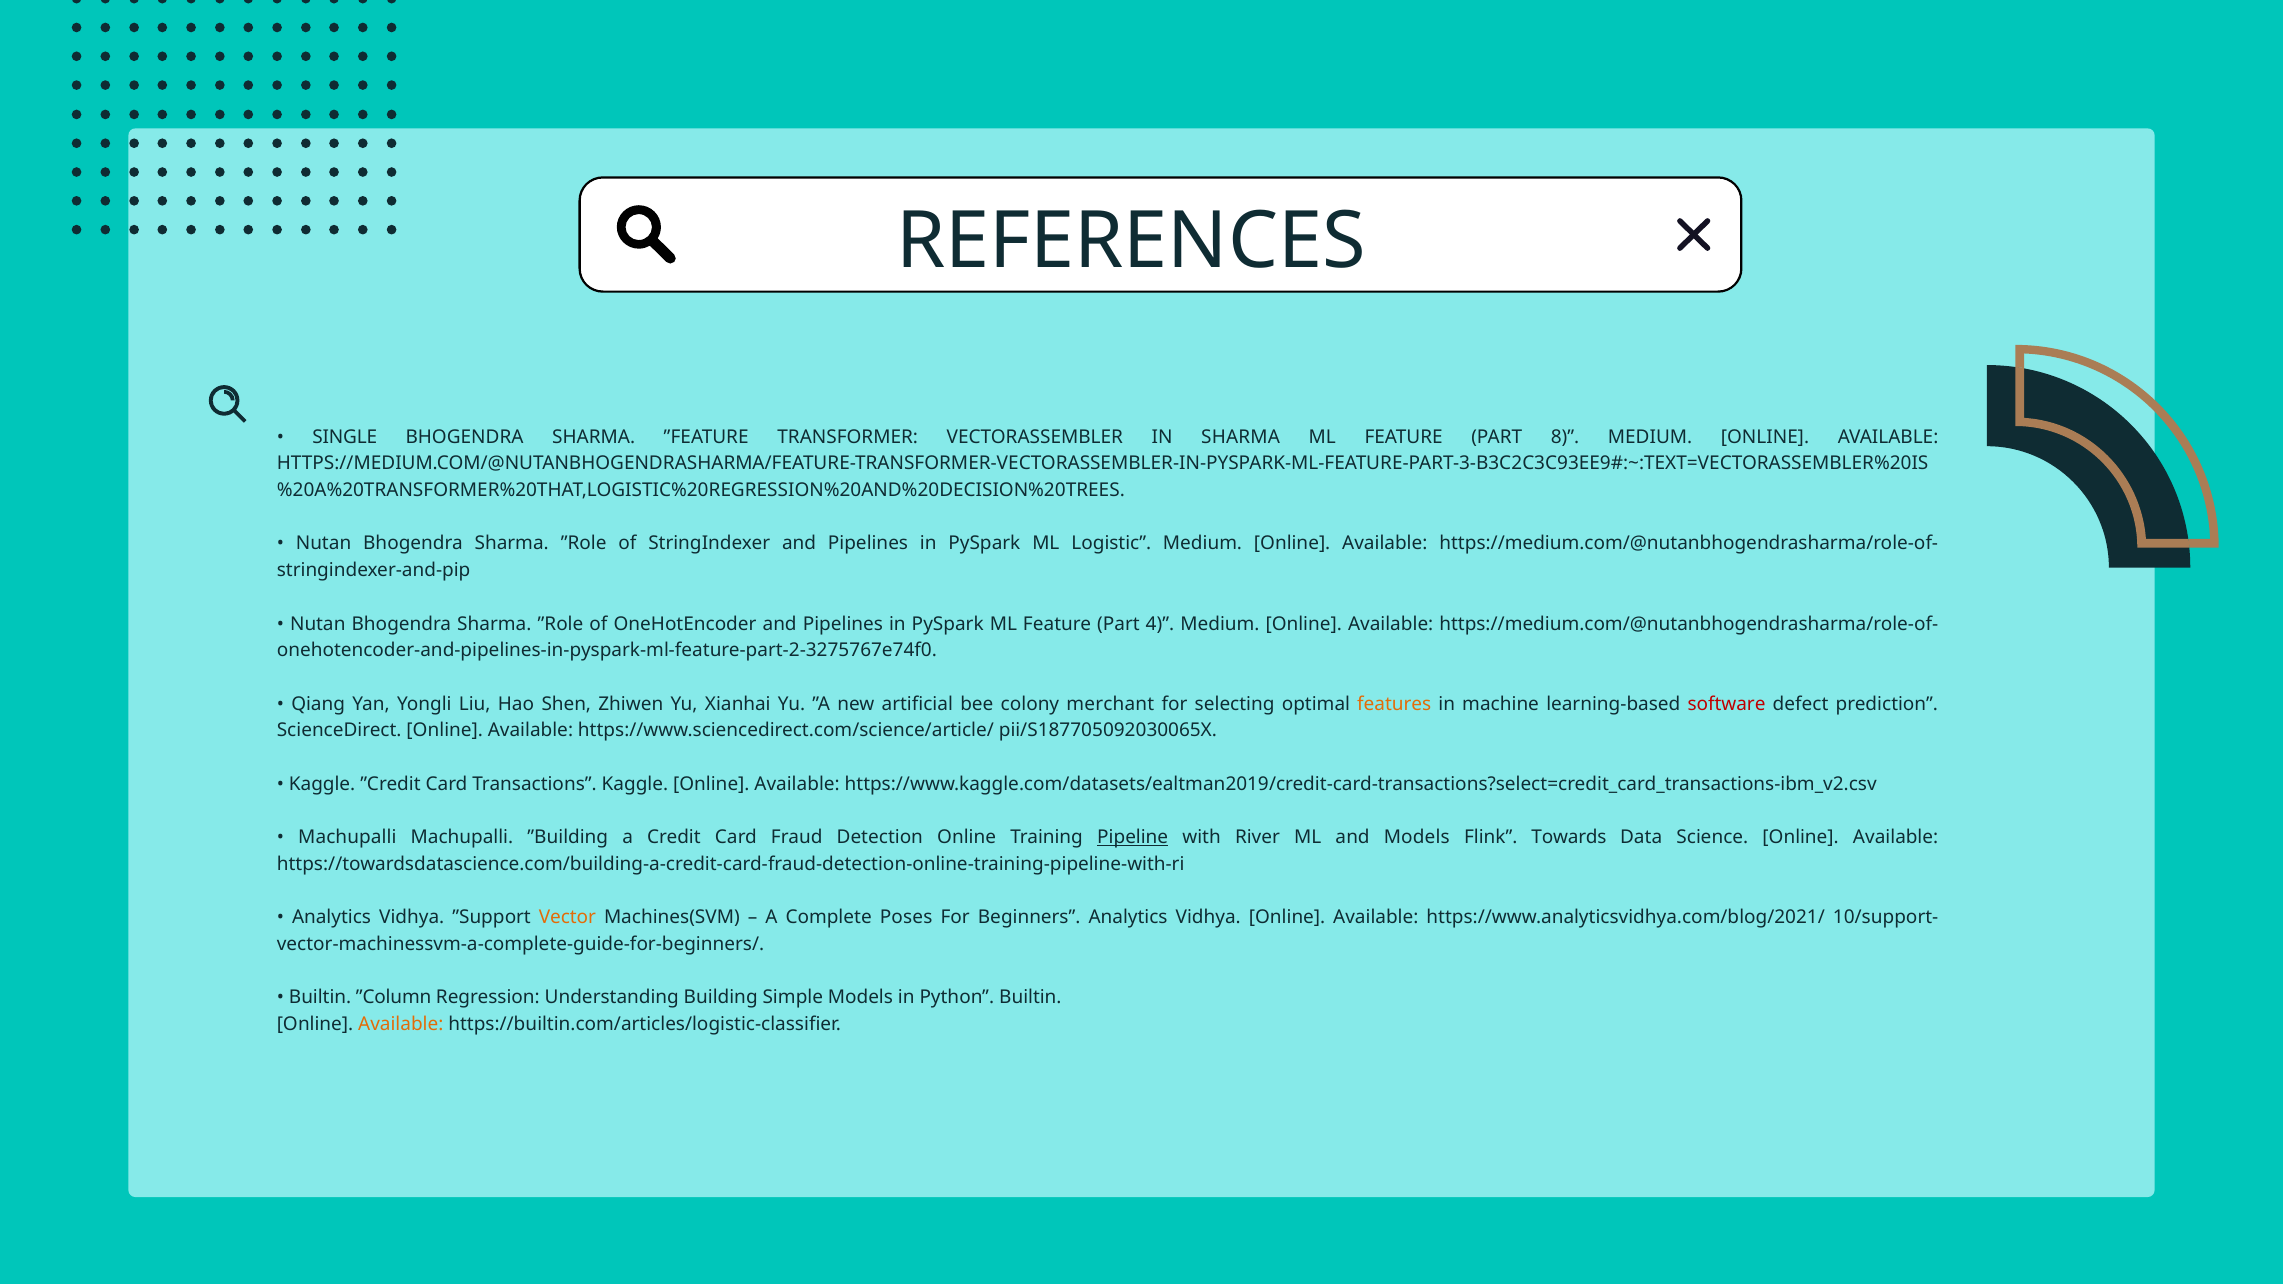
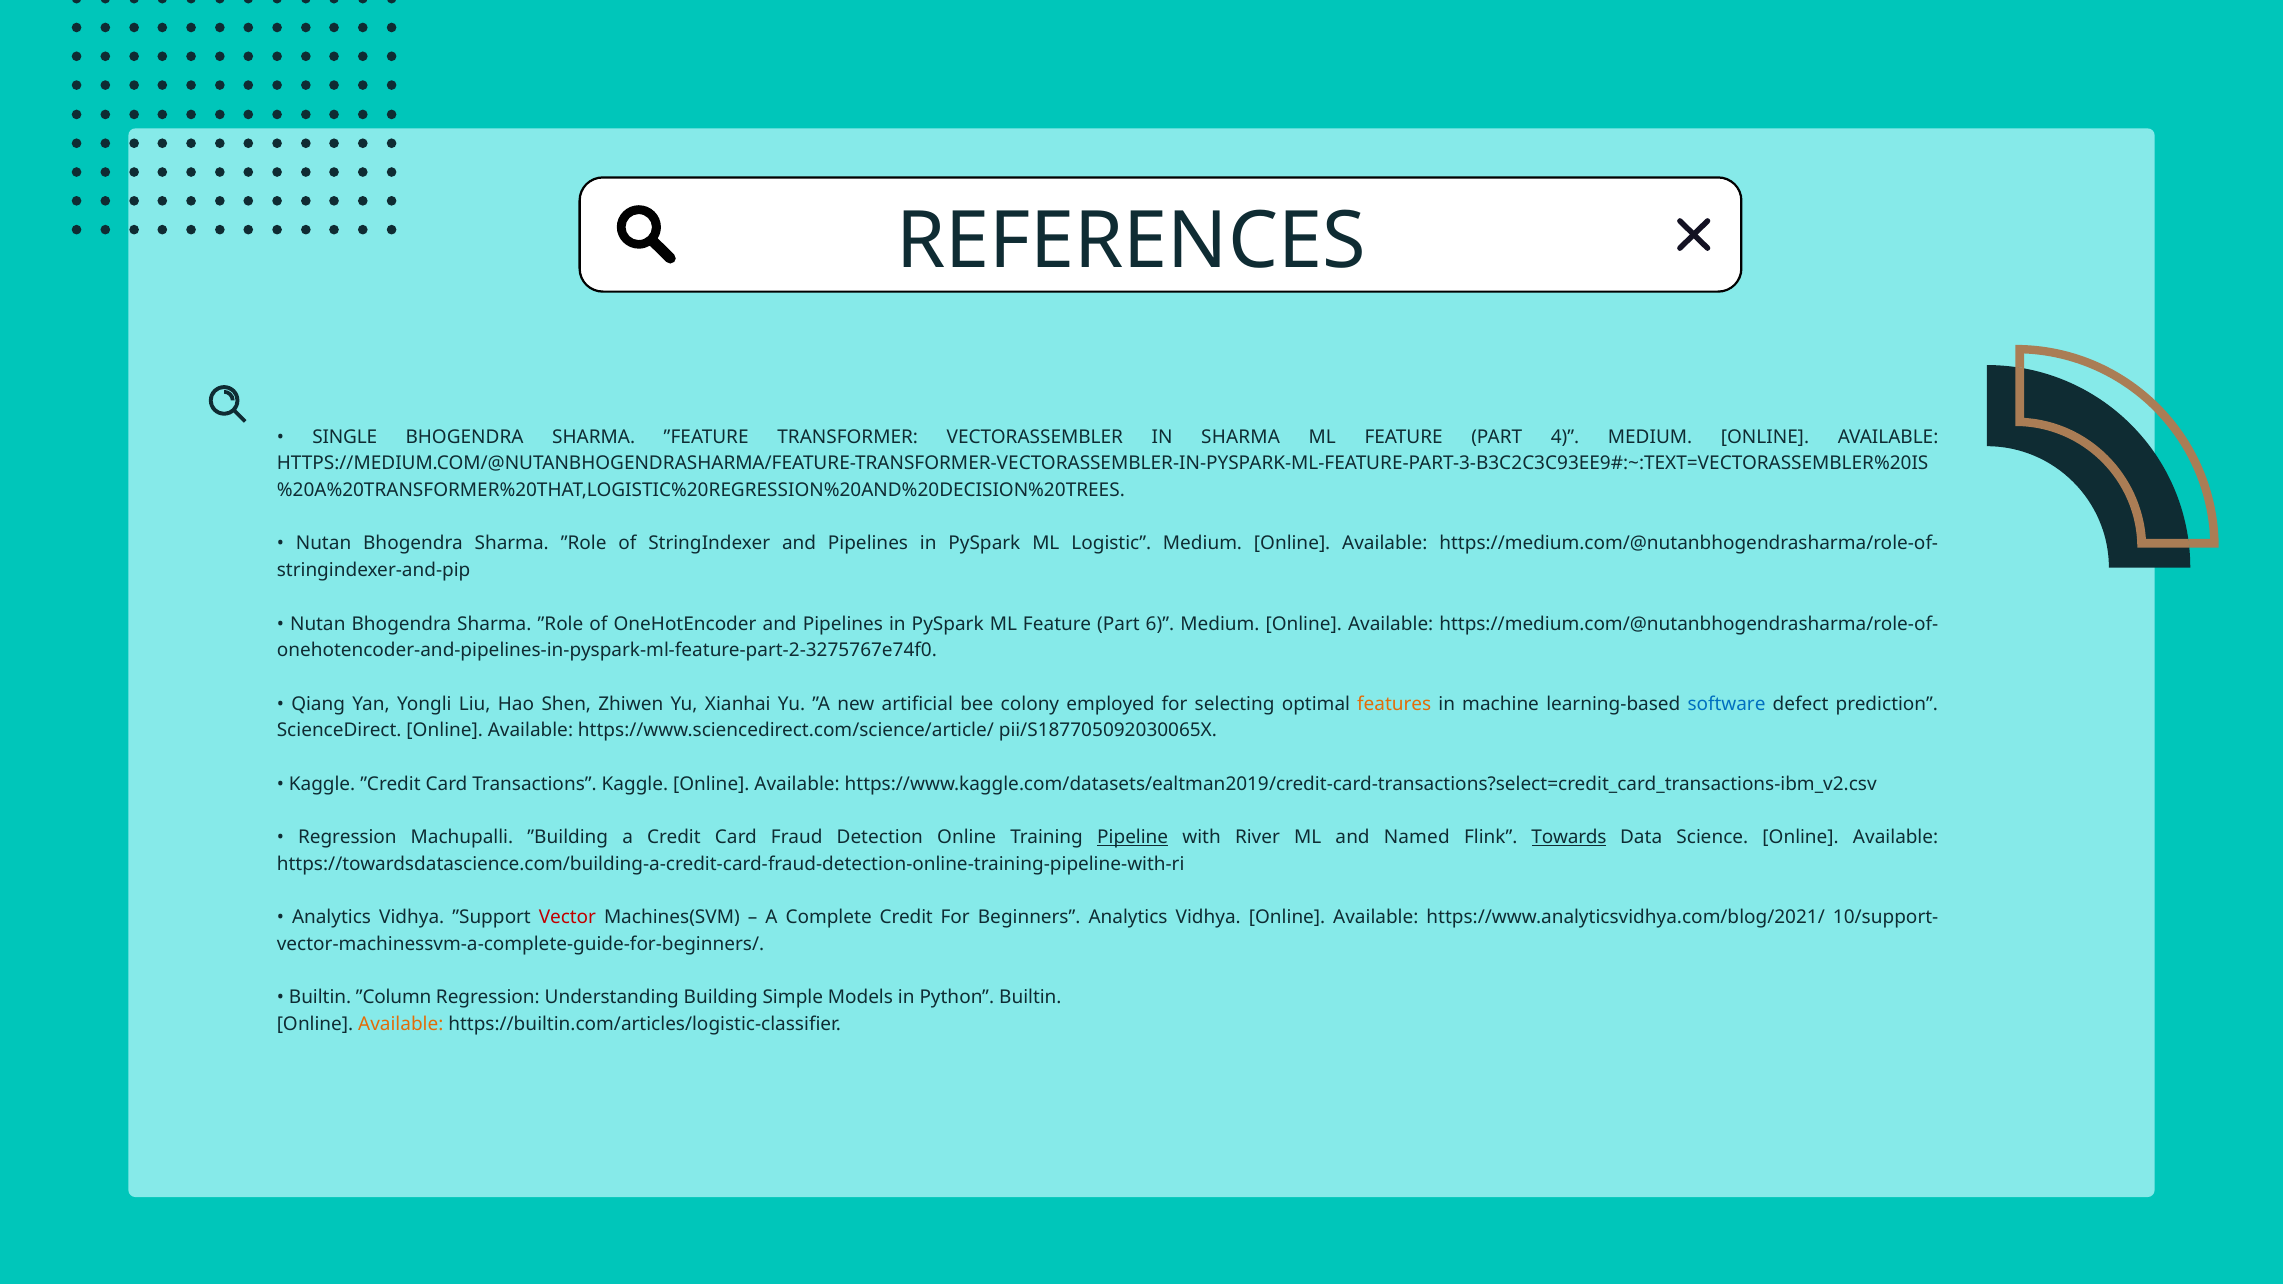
8: 8 -> 4 (1565, 437)
4: 4 -> 6 (1160, 624)
merchant: merchant -> employed (1110, 704)
software colour: red -> blue (1727, 704)
Machupalli: Machupalli -> Regression (347, 837)
and Models: Models -> Named (1417, 837)
Towards underline: none -> present (1569, 837)
Vector colour: orange -> red (567, 918)
Complete Poses: Poses -> Credit (906, 918)
